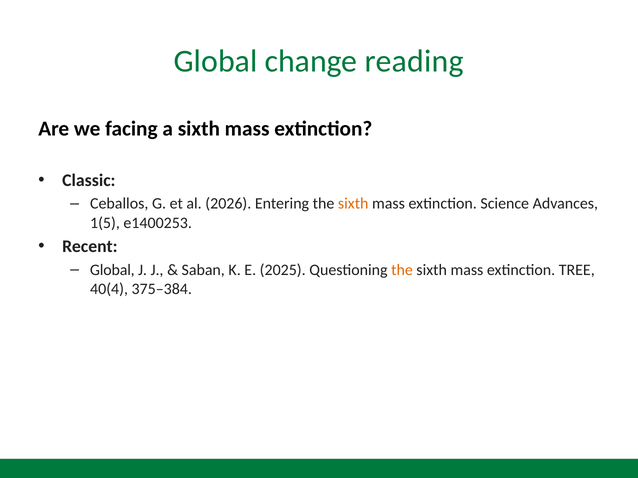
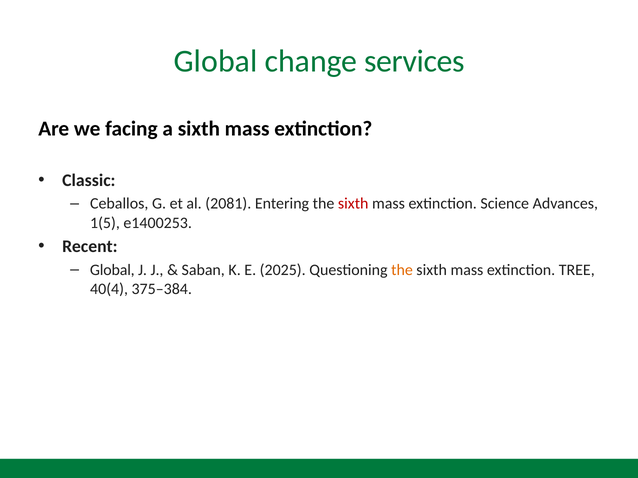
reading: reading -> services (414, 61)
2026: 2026 -> 2081 (228, 204)
sixth colour: orange -> red (353, 204)
